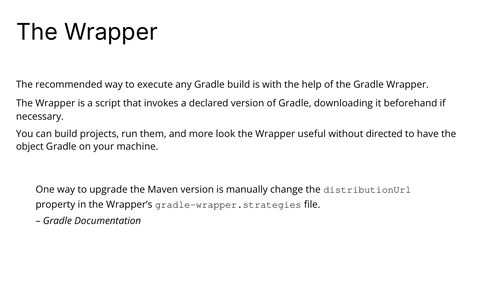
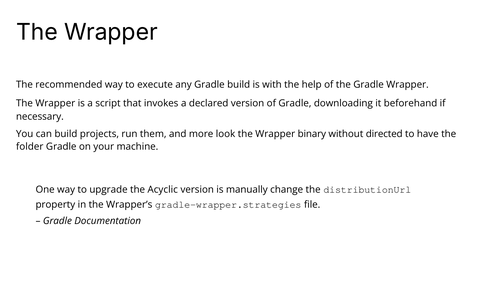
useful: useful -> binary (312, 134)
object: object -> folder (30, 147)
Maven: Maven -> Acyclic (163, 190)
